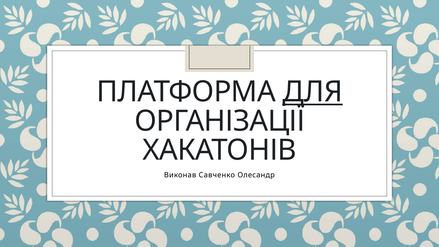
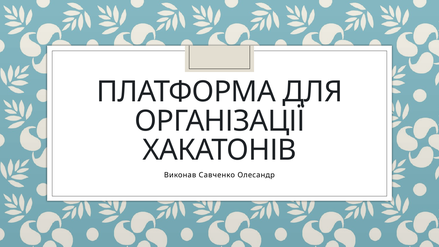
ДЛЯ underline: present -> none (313, 92)
